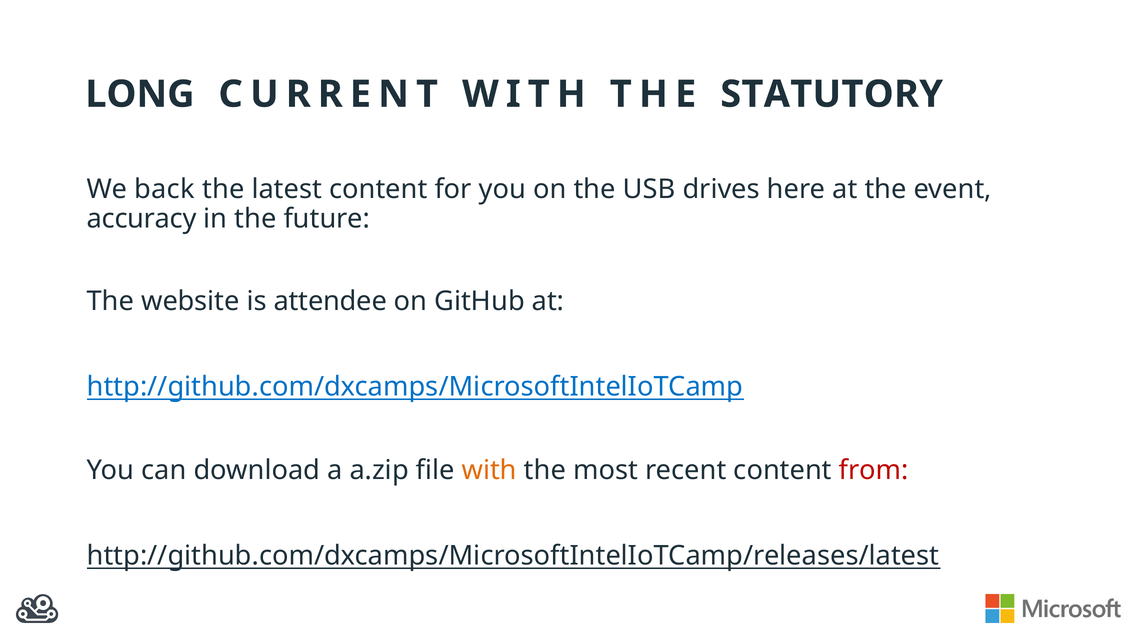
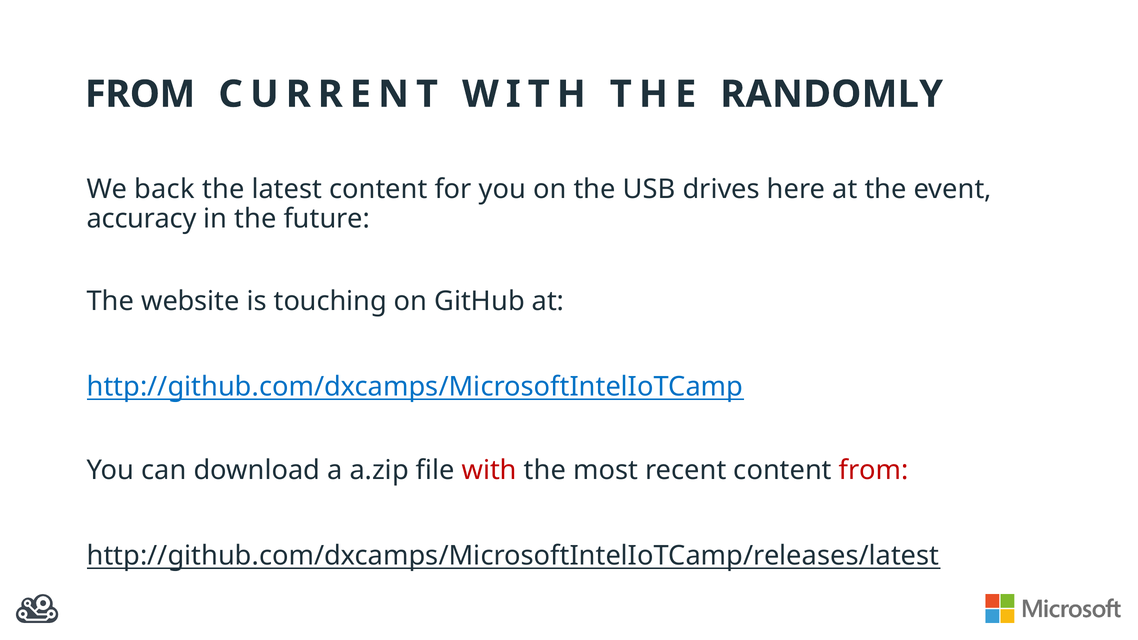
LONG: LONG -> FROM (140, 94)
STATUTORY: STATUTORY -> RANDOMLY (832, 94)
attendee: attendee -> touching (330, 301)
with colour: orange -> red (489, 470)
